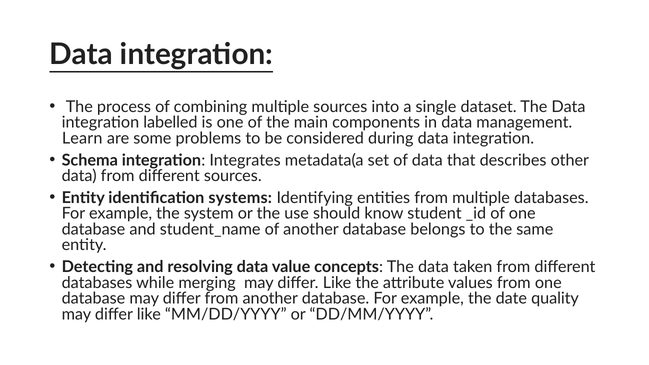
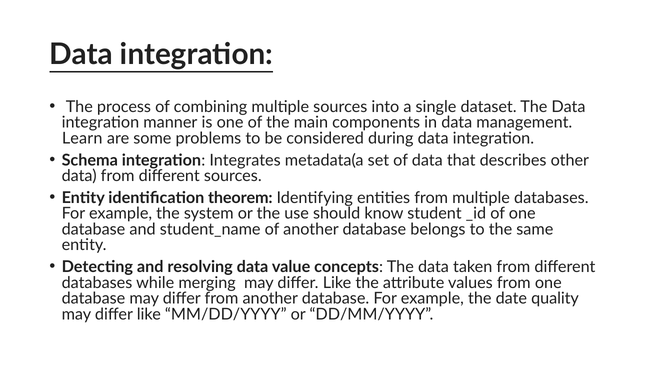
labelled: labelled -> manner (170, 123)
systems: systems -> theorem (240, 198)
